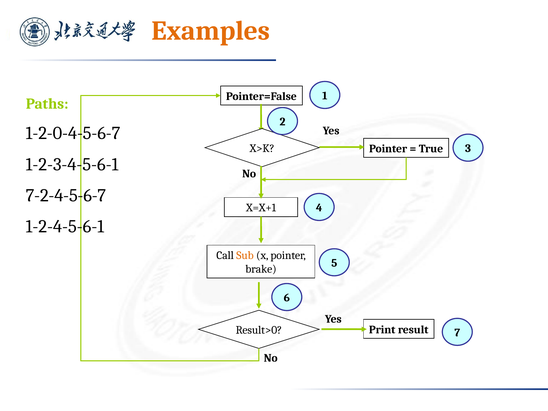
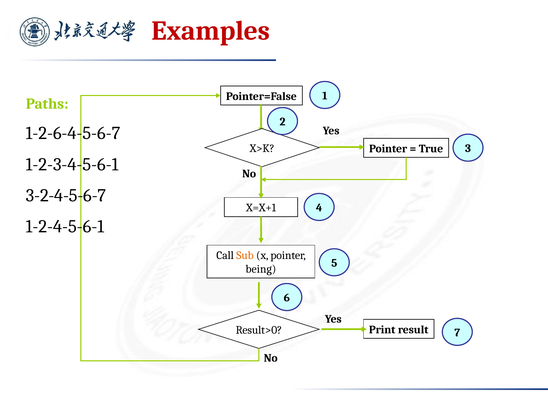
Examples colour: orange -> red (211, 31)
1-2-0-4-5-6-7: 1-2-0-4-5-6-7 -> 1-2-6-4-5-6-7 (73, 133)
7-2-4-5-6-7: 7-2-4-5-6-7 -> 3-2-4-5-6-7 (66, 195)
brake: brake -> being (261, 269)
